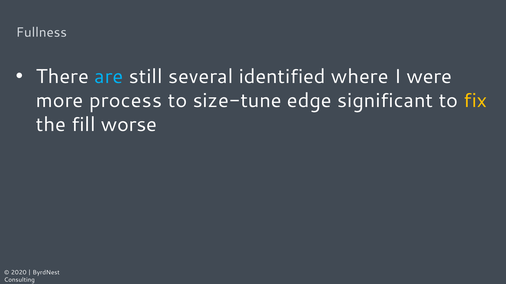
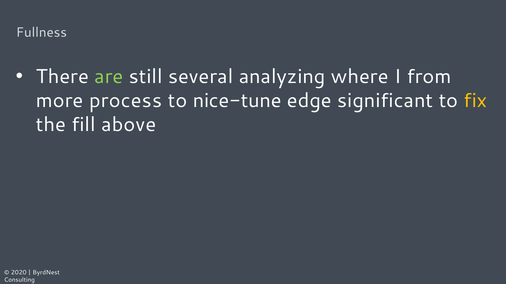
are colour: light blue -> light green (109, 77)
identified: identified -> analyzing (282, 77)
were: were -> from (429, 77)
size-tune: size-tune -> nice-tune (237, 101)
worse: worse -> above (129, 125)
